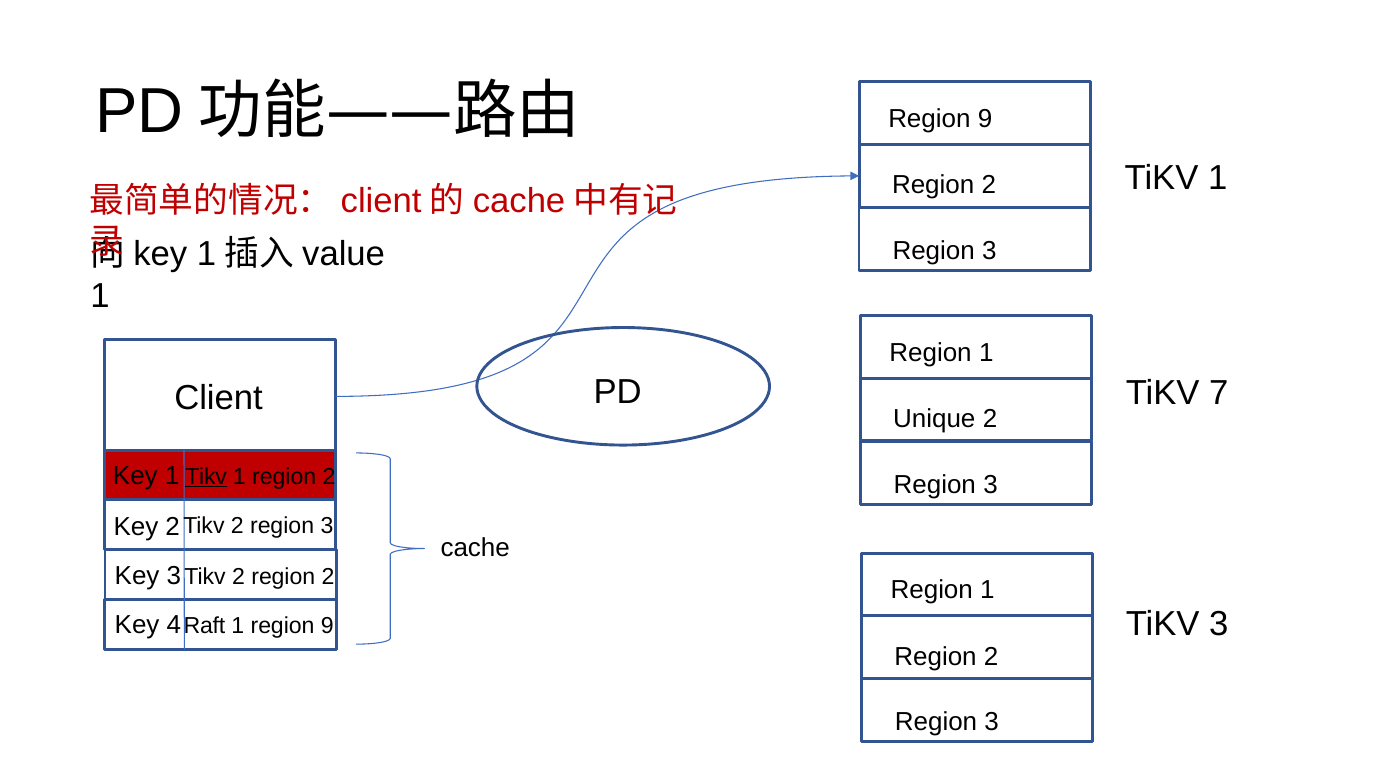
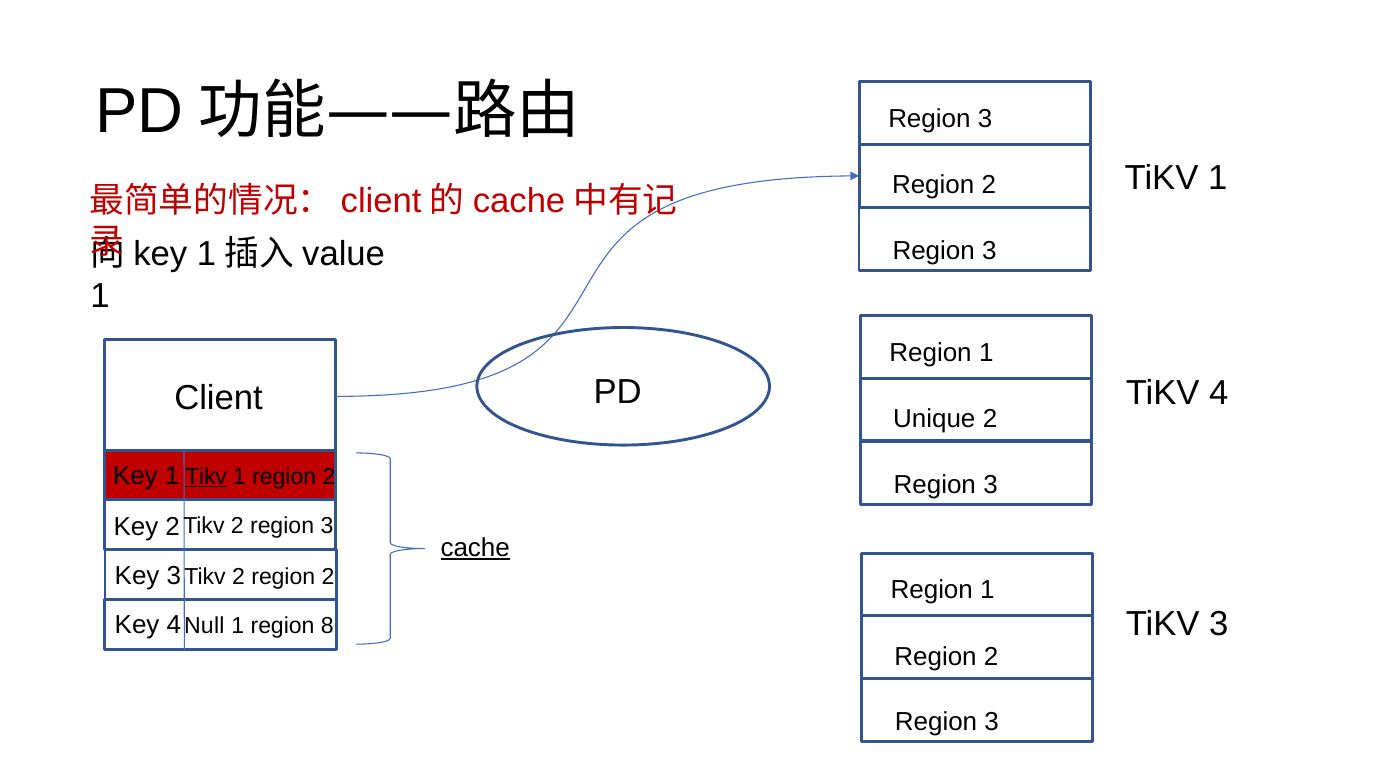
9: 9 -> 3 (985, 119)
TiKV 7: 7 -> 4 (1219, 393)
cache underline: none -> present (475, 548)
Raft: Raft -> Null (204, 626)
1 region 9: 9 -> 8 (327, 626)
